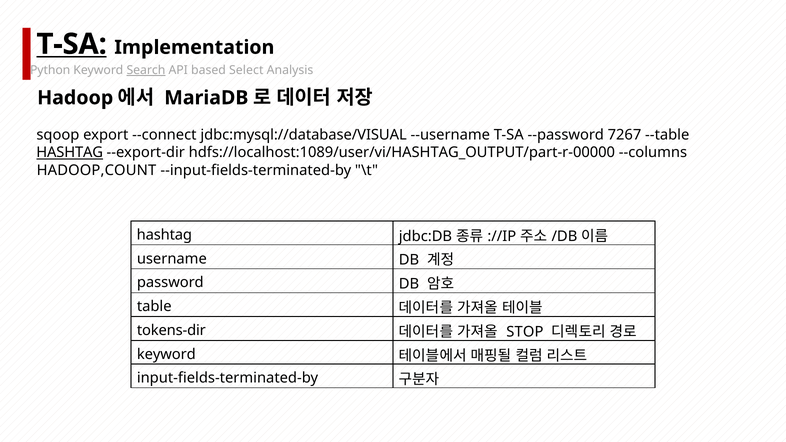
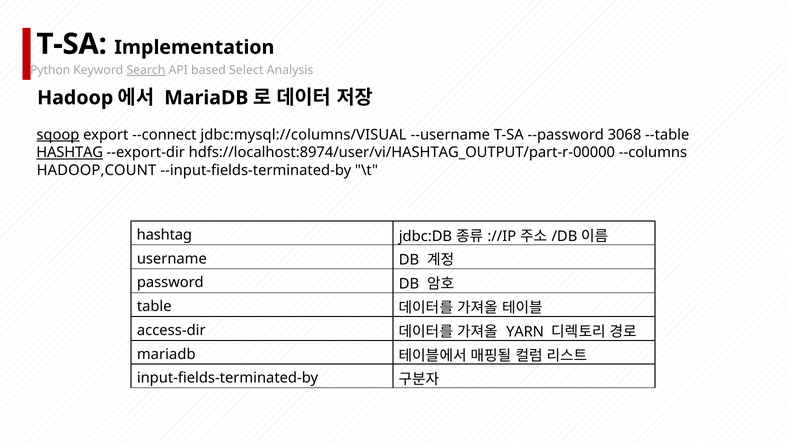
T-SA underline: present -> none (72, 44)
sqoop underline: none -> present (58, 135)
jdbc:mysql://database/VISUAL: jdbc:mysql://database/VISUAL -> jdbc:mysql://columns/VISUAL (303, 135)
7267: 7267 -> 3068 (624, 135)
hdfs://localhost:1089/user/vi/HASHTAG_OUTPUT/part-r-00000: hdfs://localhost:1089/user/vi/HASHTAG_OUTPUT/part-r-00000 -> hdfs://localhost:8974/user/vi/HASHTAG_OUTPUT/part-r-00000 (402, 153)
tokens-dir: tokens-dir -> access-dir (171, 330)
STOP: STOP -> YARN (525, 332)
keyword: keyword -> mariadb (166, 354)
